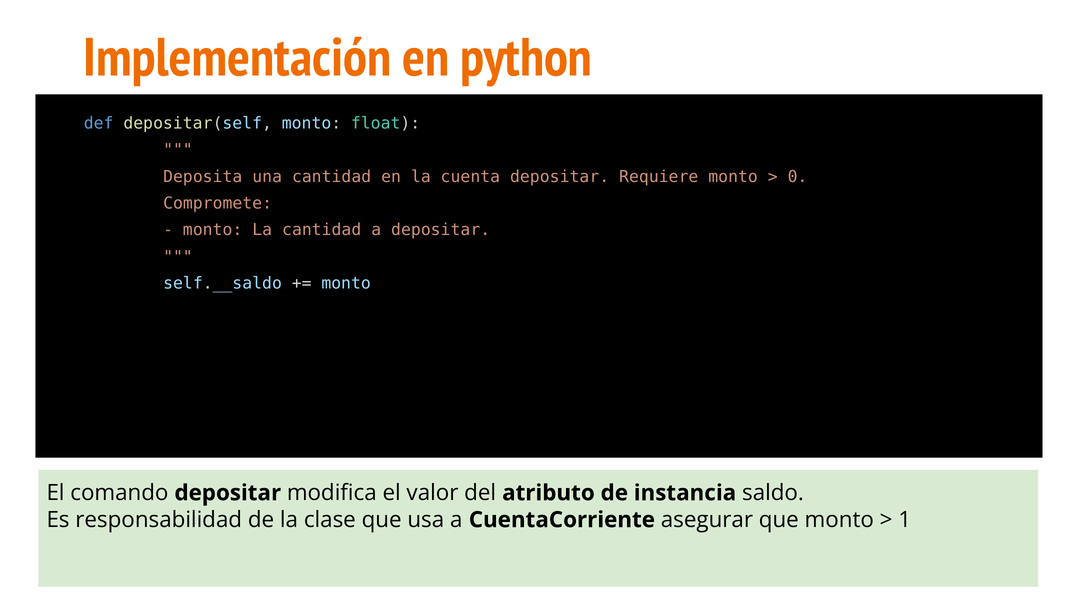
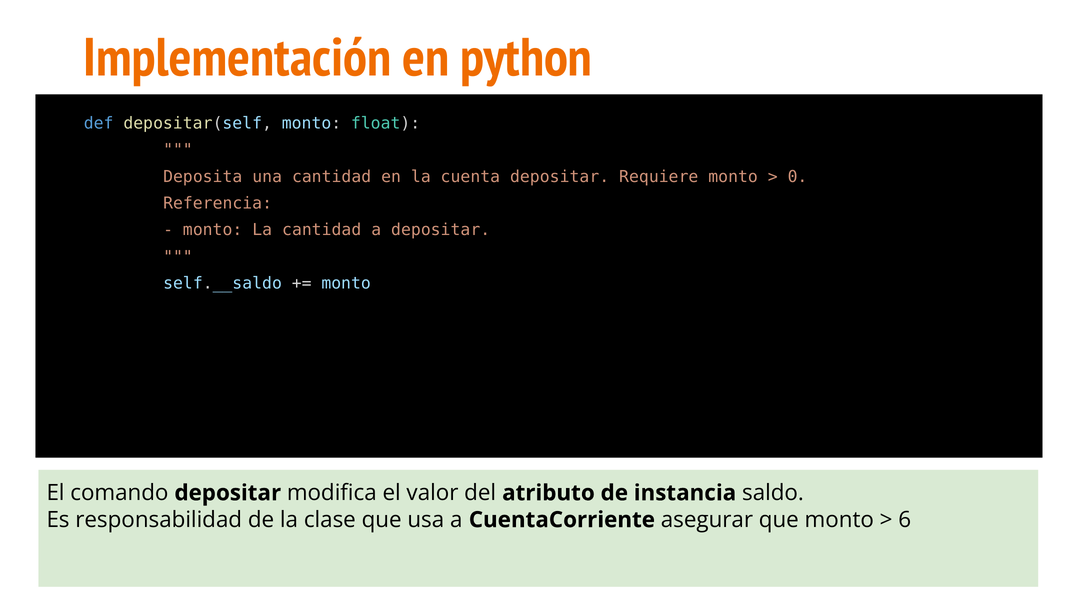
Compromete: Compromete -> Referencia (218, 203)
1: 1 -> 6 (905, 520)
